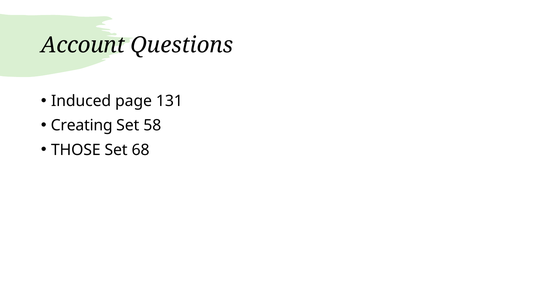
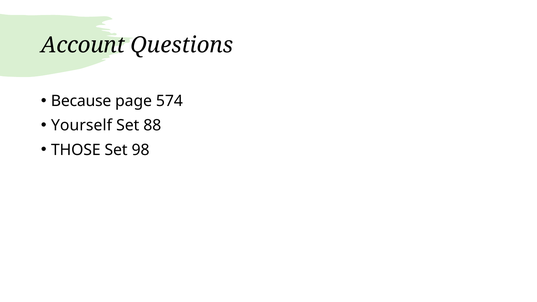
Induced: Induced -> Because (81, 101)
131: 131 -> 574 (169, 101)
Creating: Creating -> Yourself (82, 126)
58: 58 -> 88 (152, 126)
68: 68 -> 98 (141, 150)
